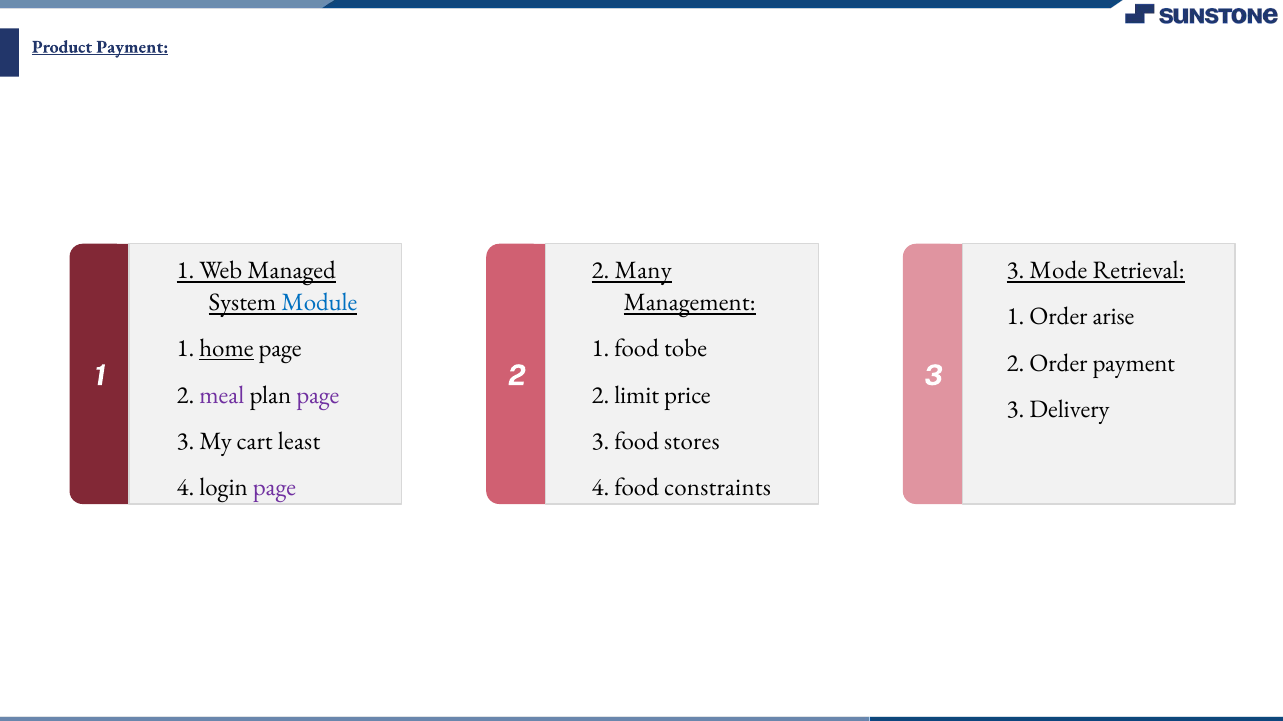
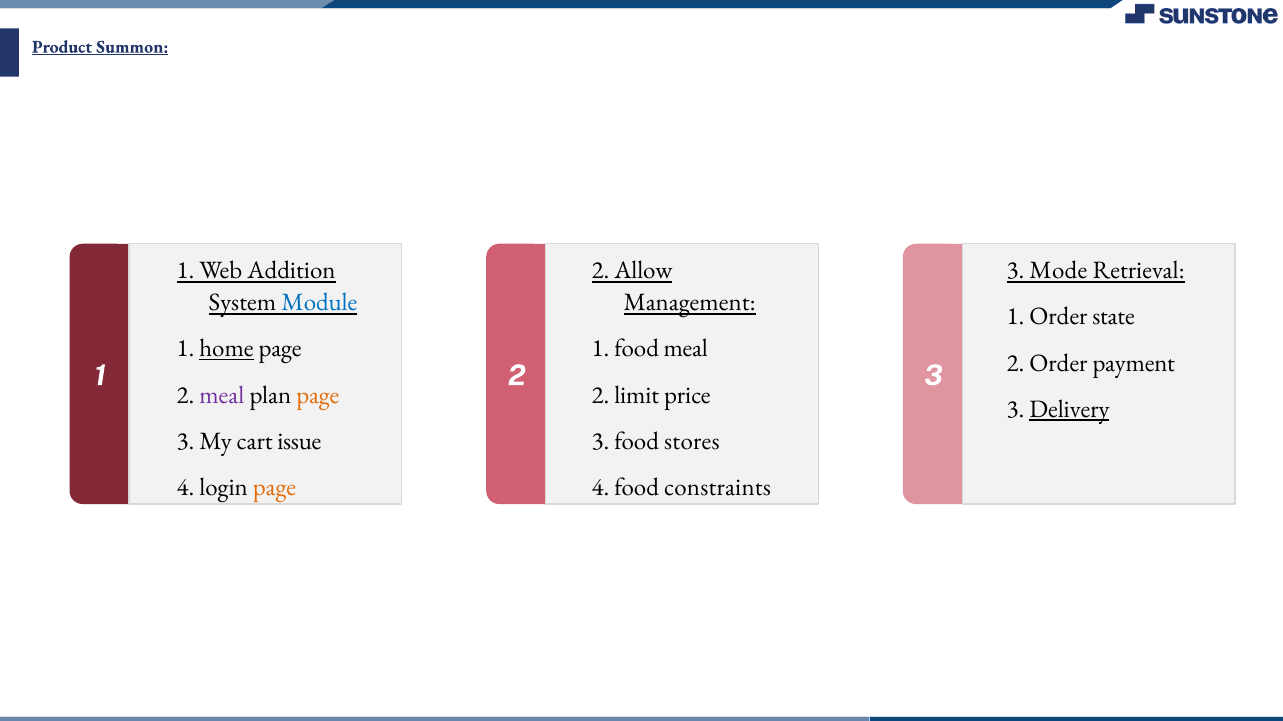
Product Payment: Payment -> Summon (132, 47)
Managed: Managed -> Addition (291, 271)
Many: Many -> Allow (643, 271)
arise: arise -> state (1114, 317)
food tobe: tobe -> meal (686, 349)
page colour: purple -> orange (318, 395)
Delivery underline: none -> present (1069, 409)
least: least -> issue (299, 442)
page colour: purple -> orange (274, 488)
